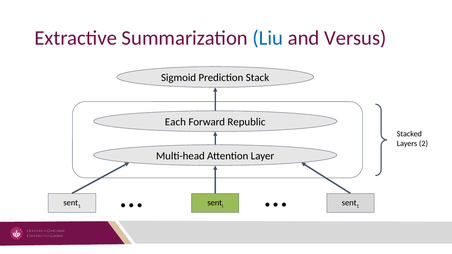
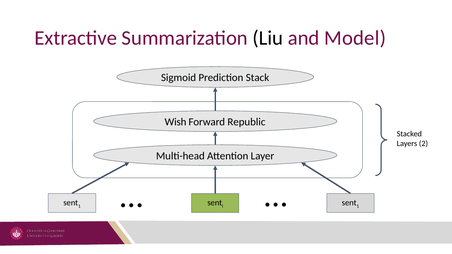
Liu colour: blue -> black (268, 38)
Versus: Versus -> Model (355, 38)
Each: Each -> Wish (176, 122)
